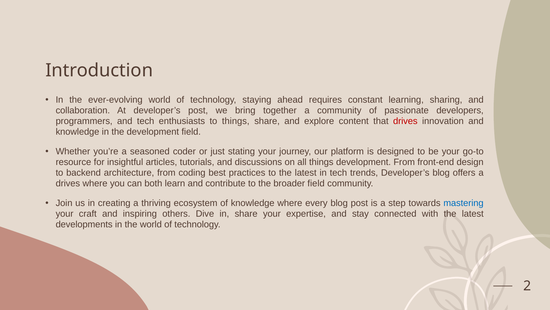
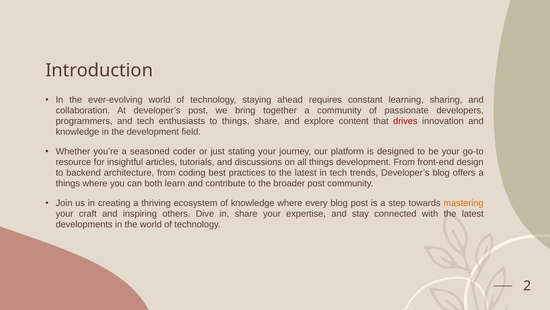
drives: drives -> things (68, 183)
broader field: field -> post (316, 183)
mastering colour: blue -> orange (463, 203)
